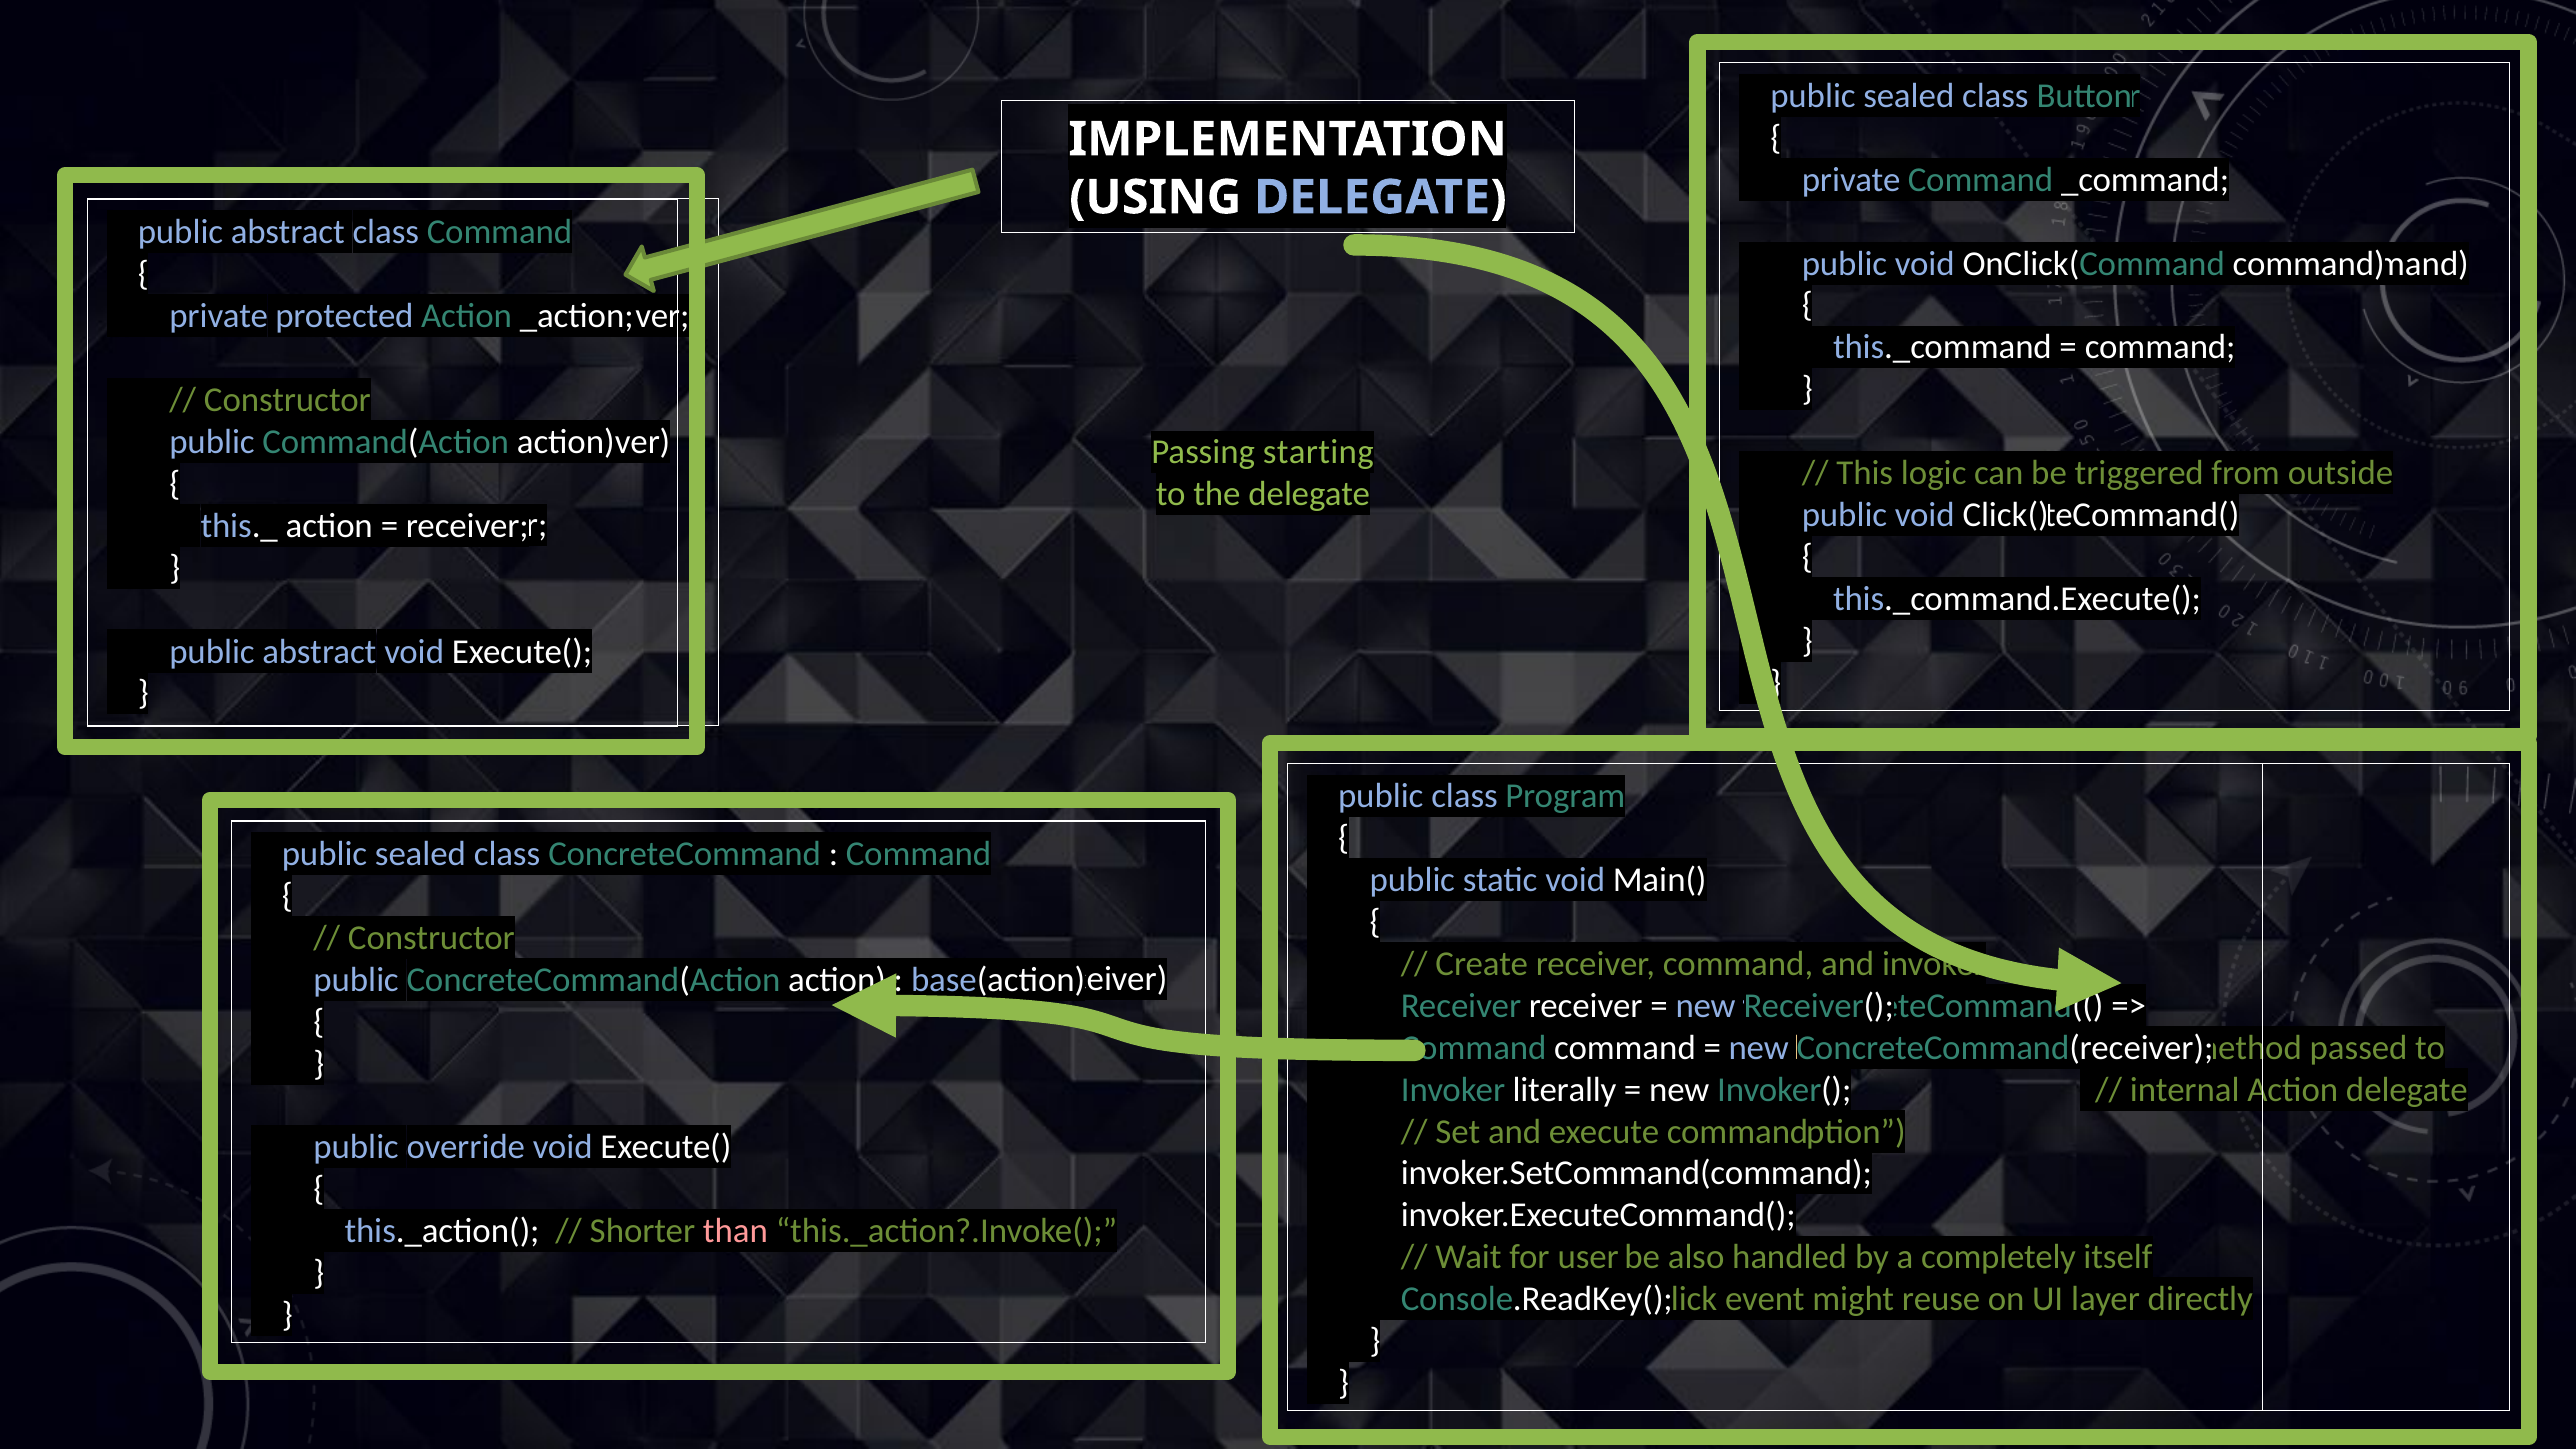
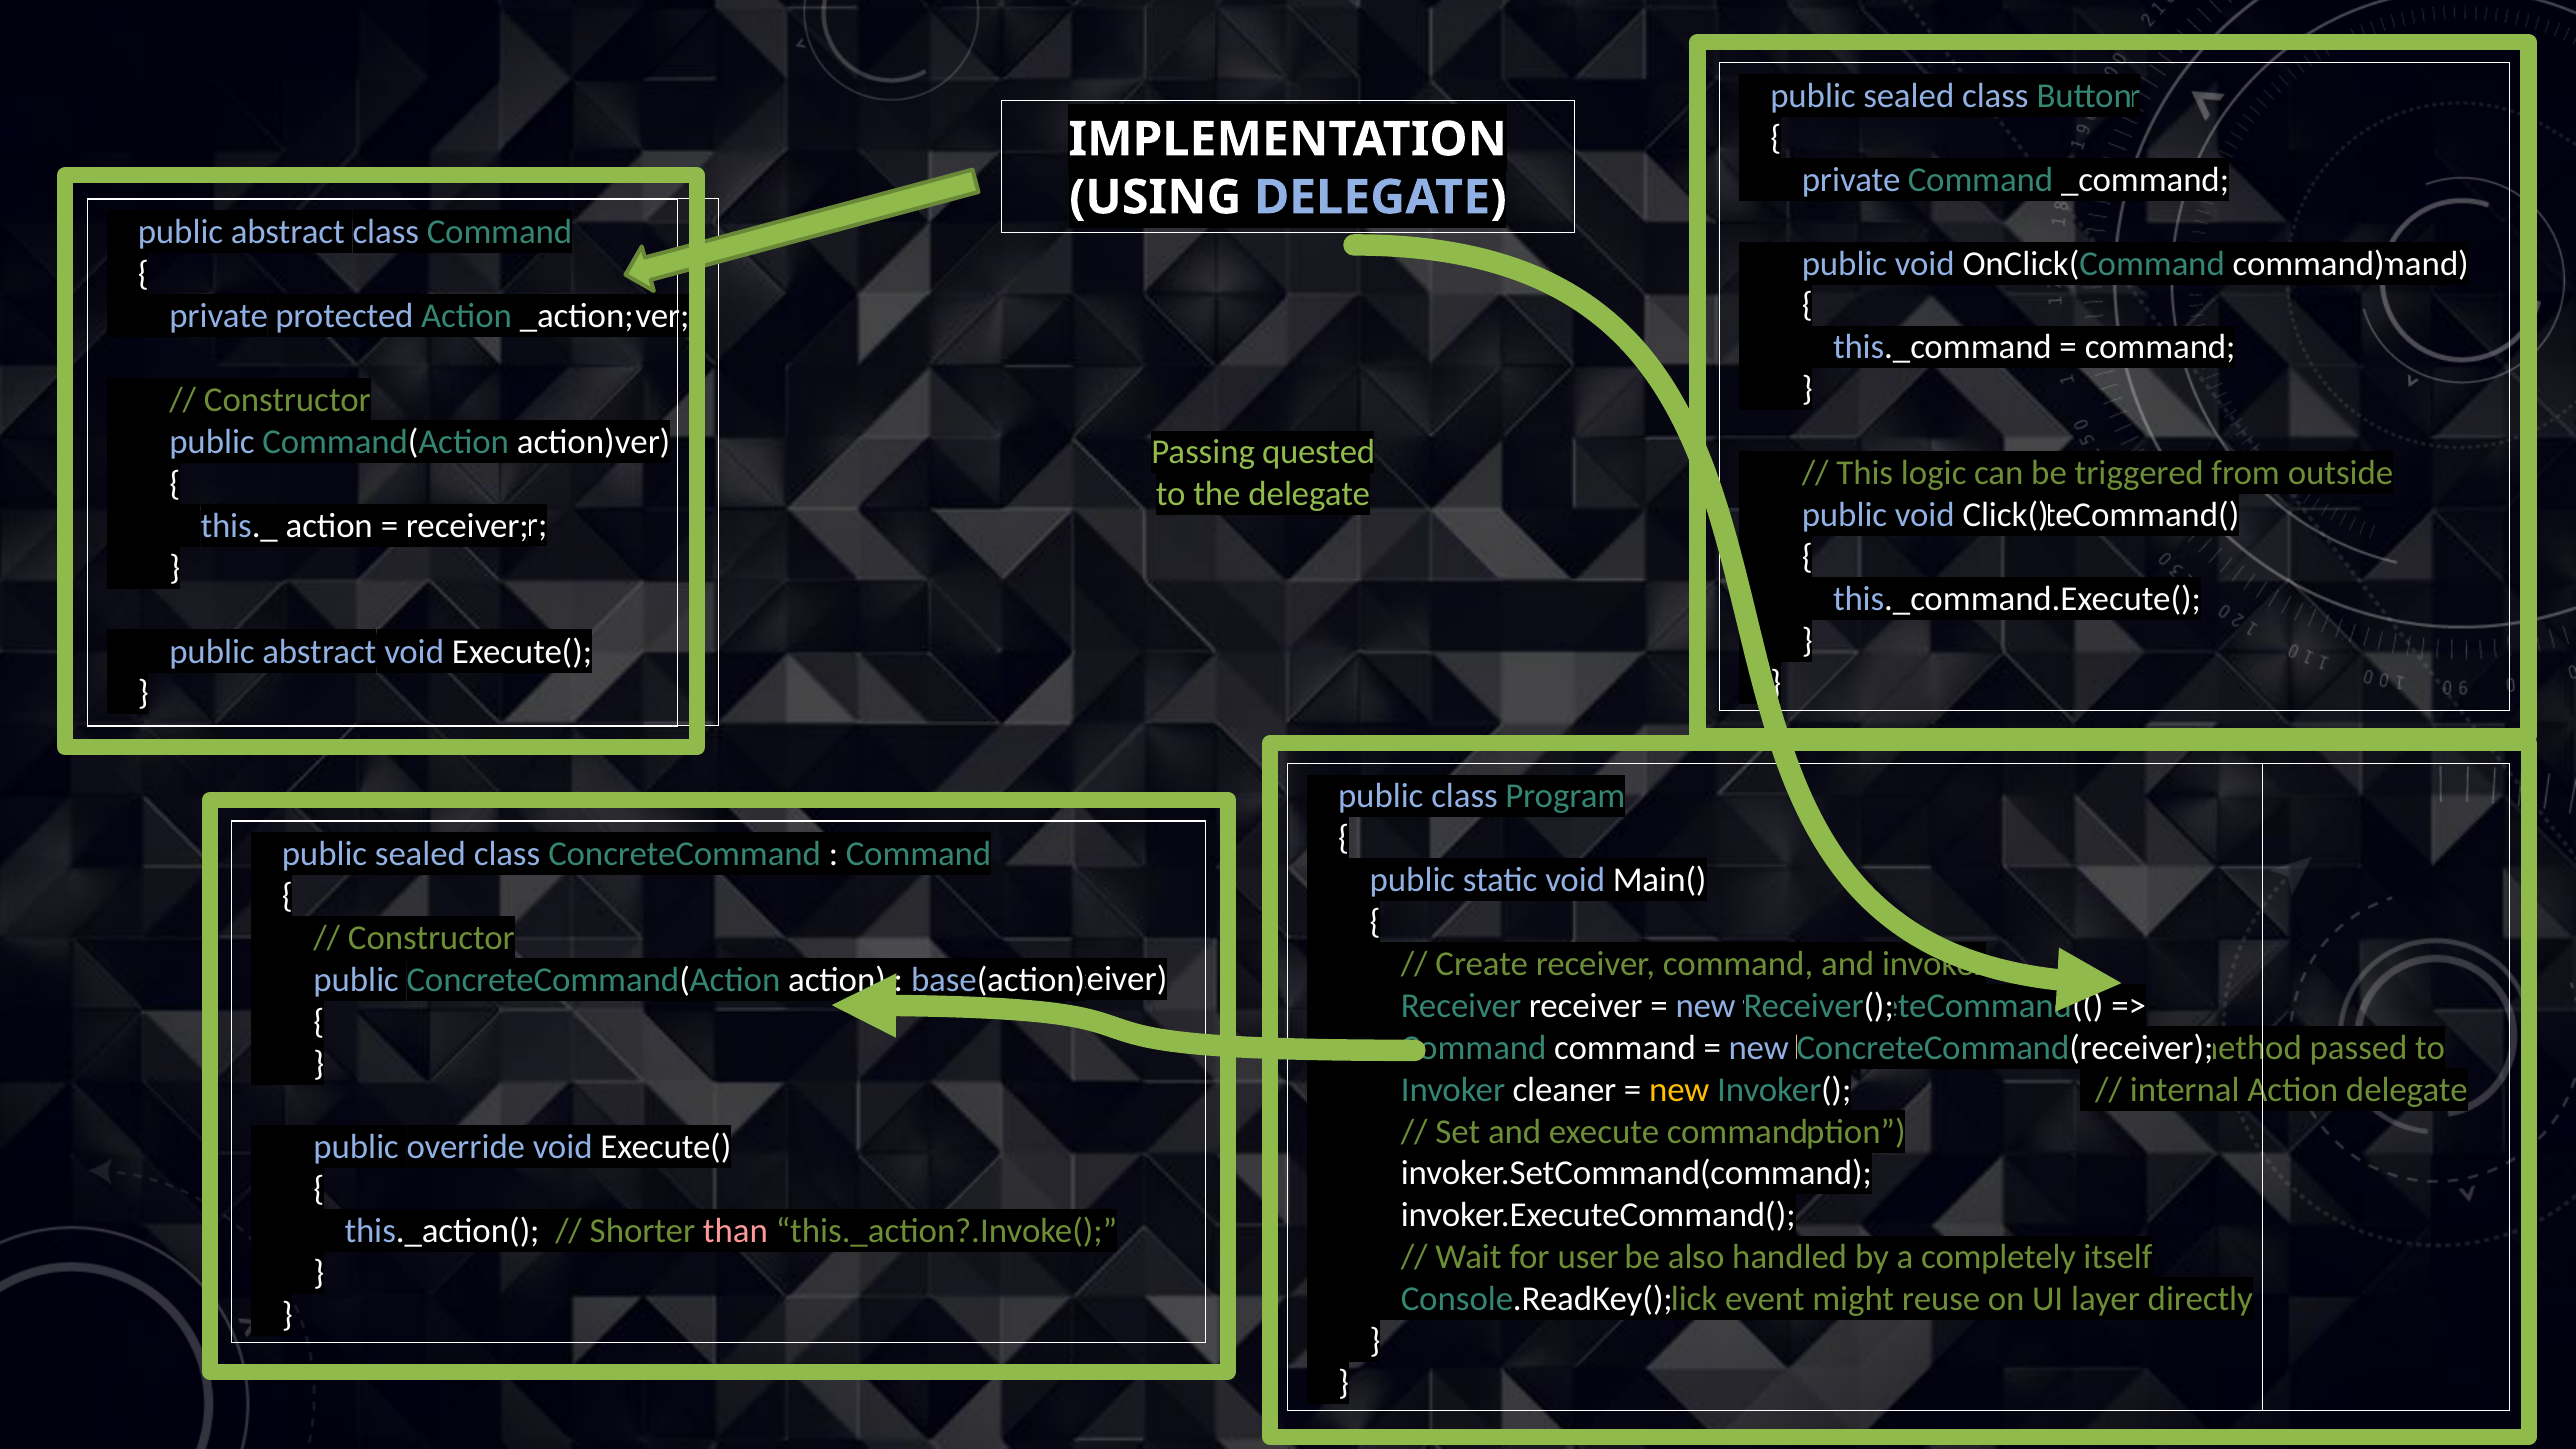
starting: starting -> quested (1319, 452)
literally: literally -> cleaner (1565, 1090)
new colour: white -> yellow (1679, 1090)
